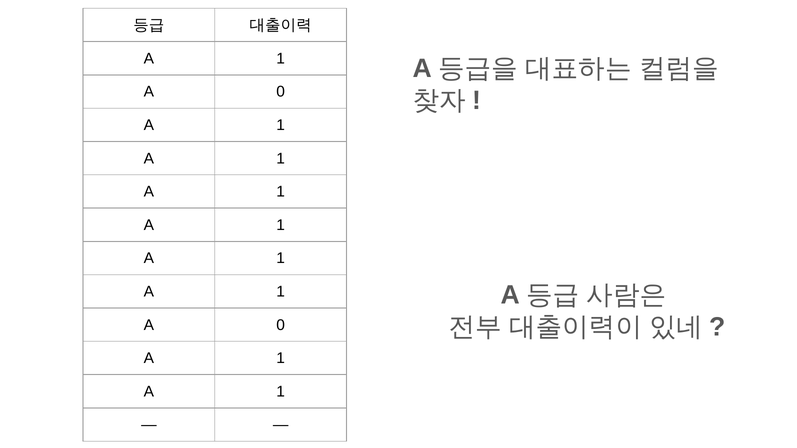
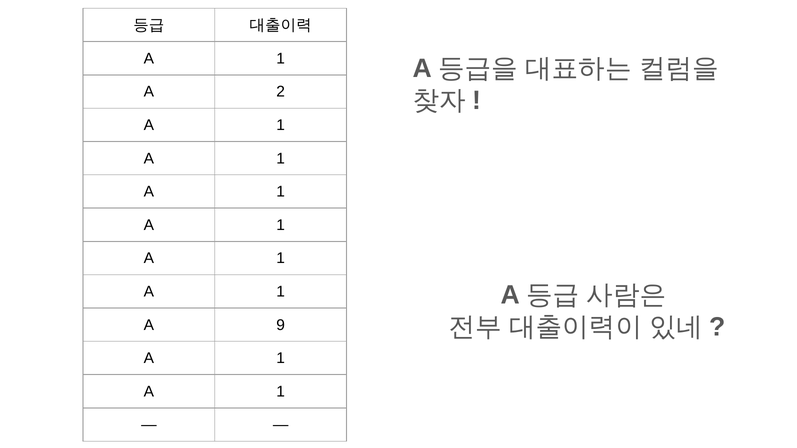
0: 0 -> 2 (281, 92)
0: 0 -> 9 (281, 325)
